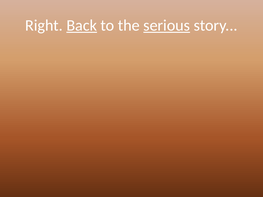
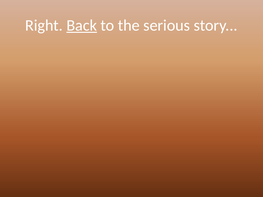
serious underline: present -> none (167, 25)
